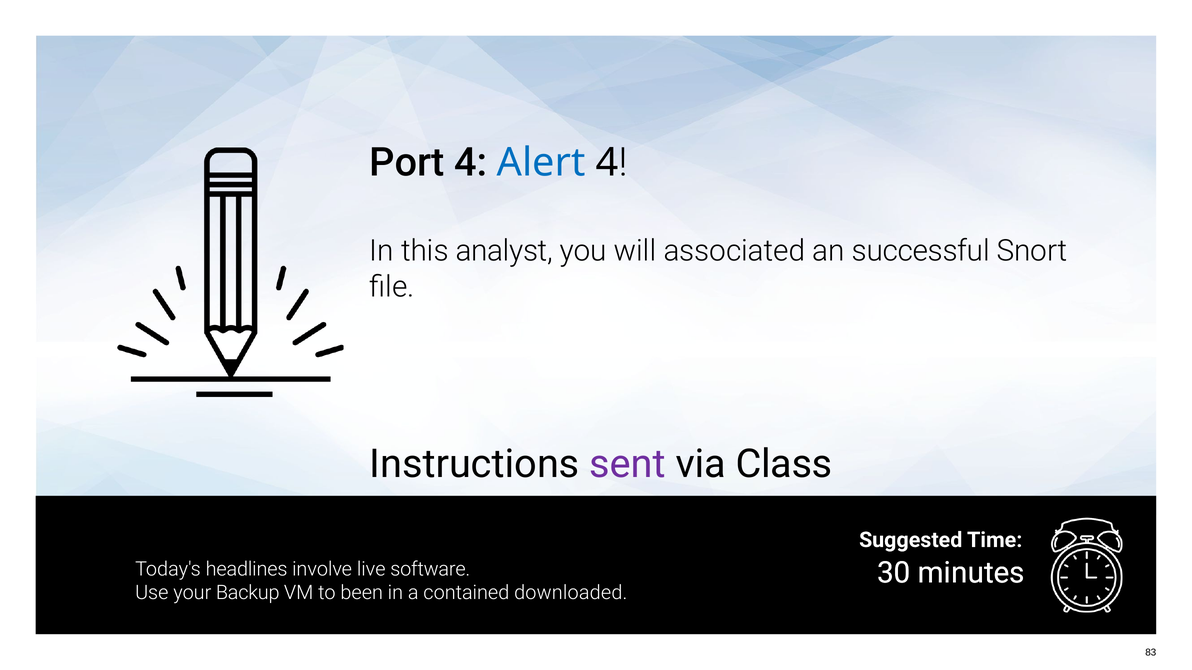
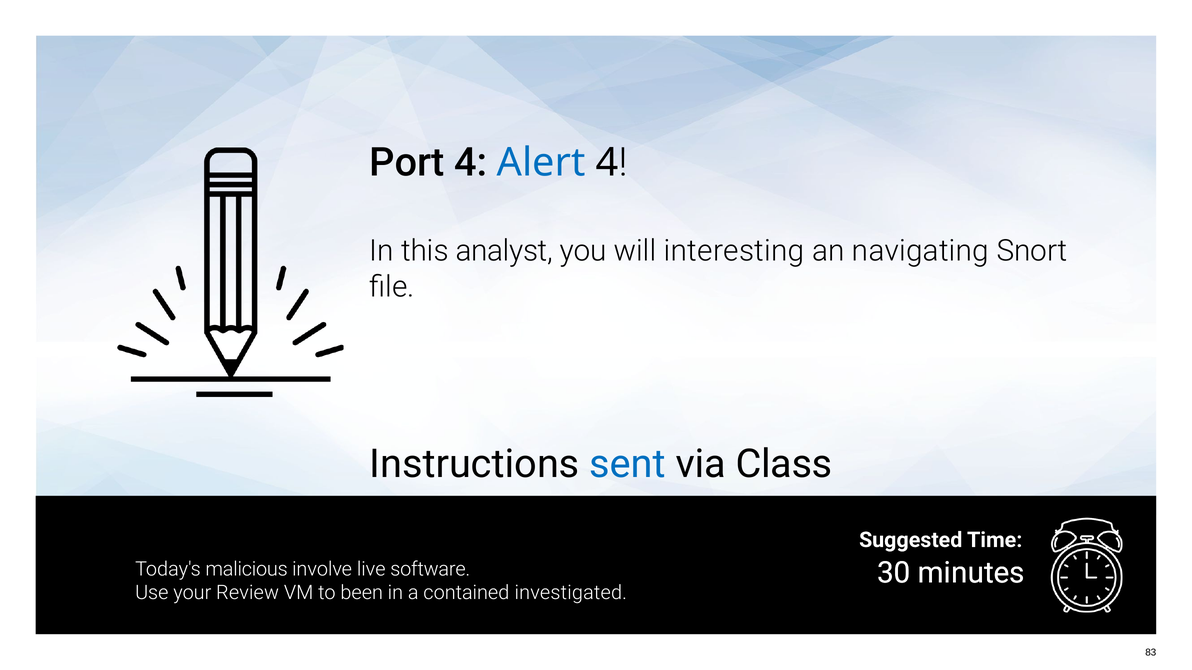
associated: associated -> interesting (734, 251)
successful: successful -> navigating (920, 251)
sent colour: purple -> blue (627, 465)
headlines: headlines -> malicious (247, 569)
Backup: Backup -> Review (248, 593)
downloaded: downloaded -> investigated (571, 593)
